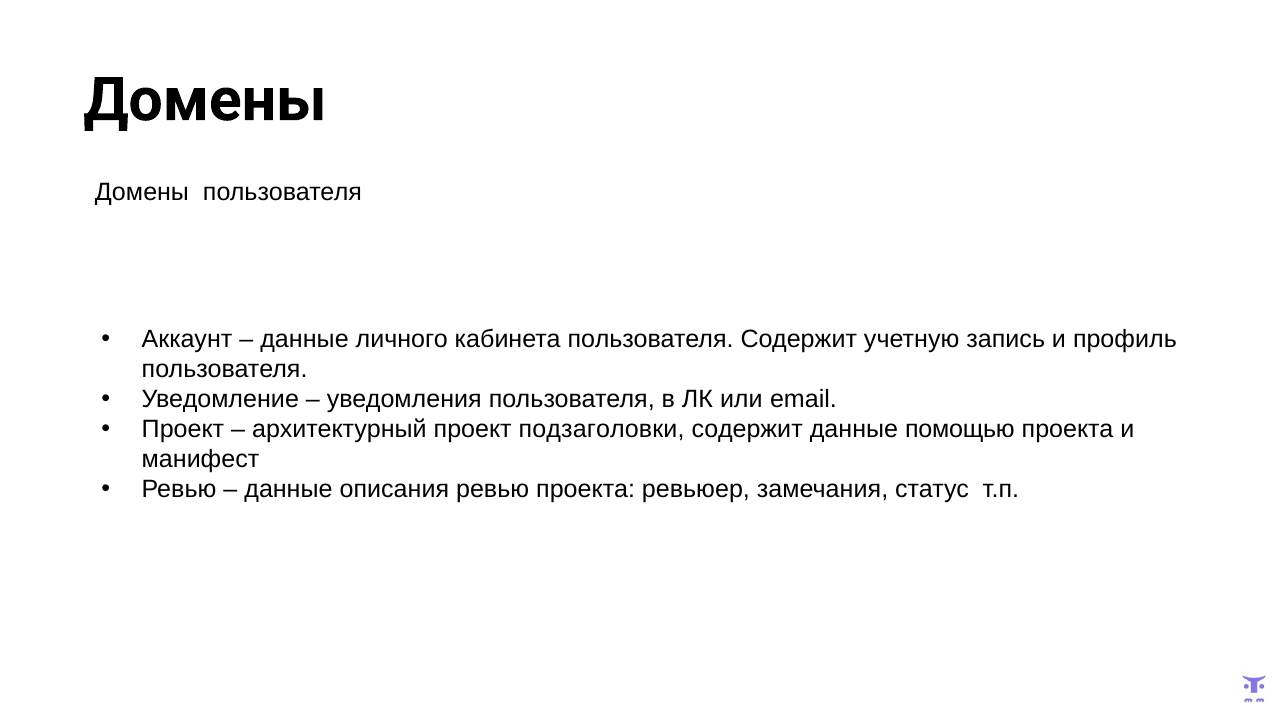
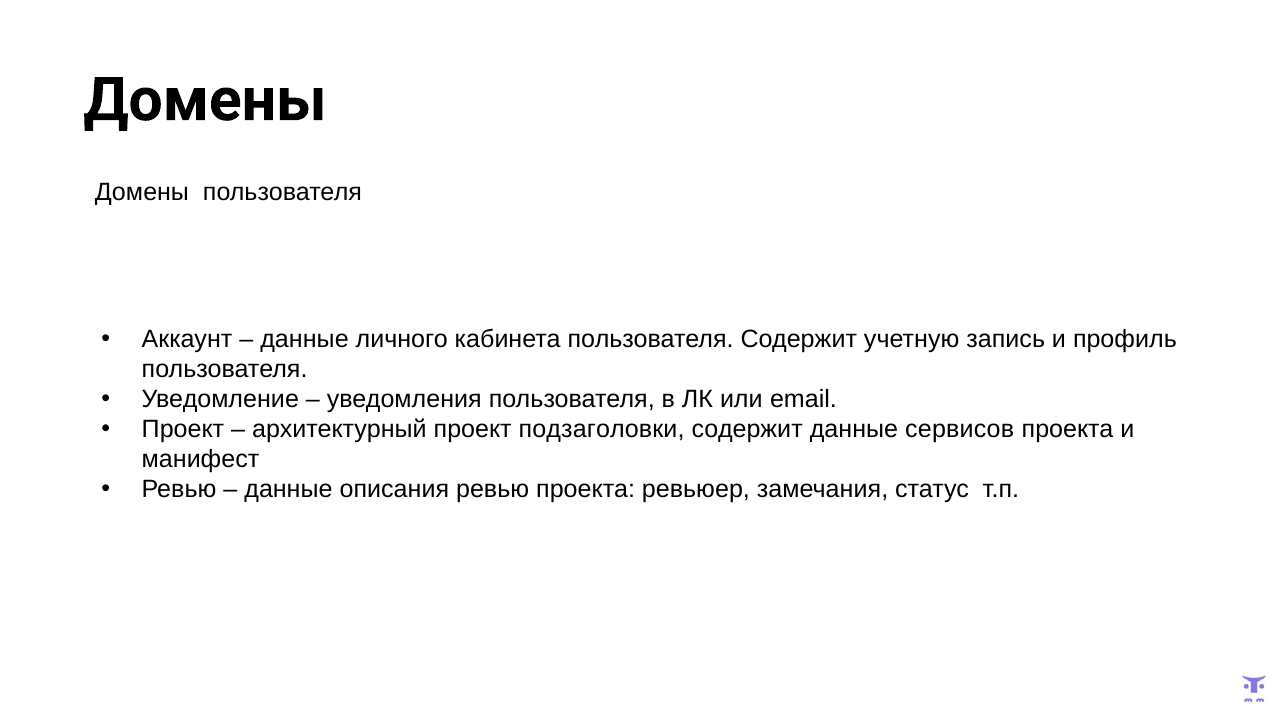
помощью: помощью -> сервисов (960, 430)
